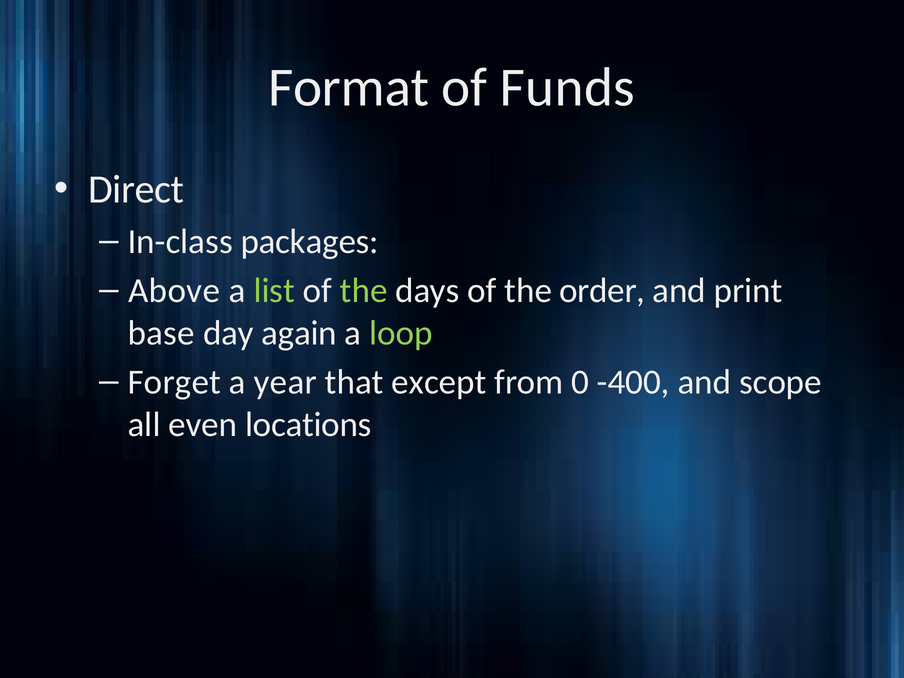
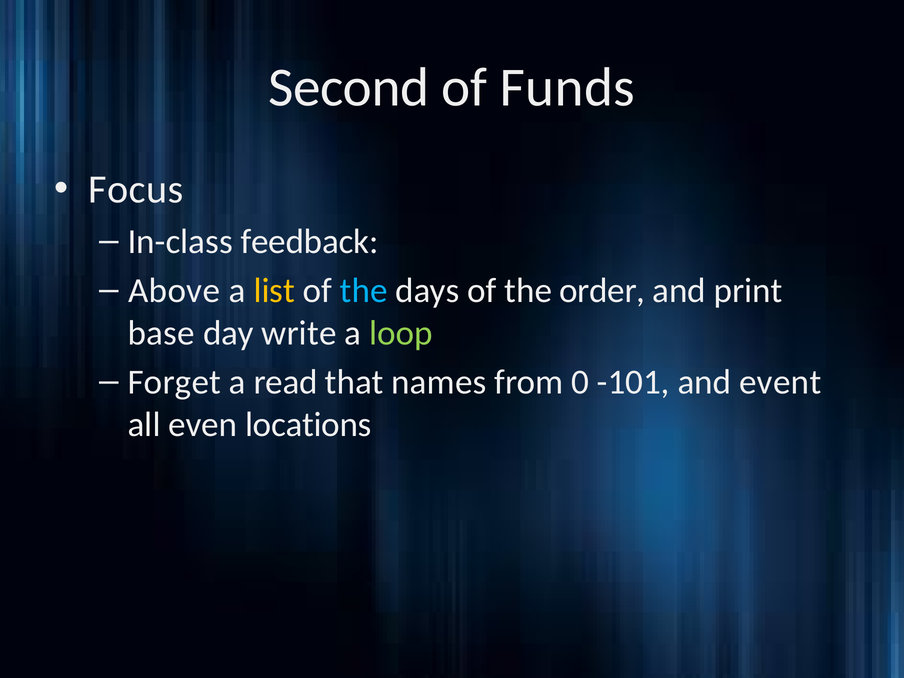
Format: Format -> Second (349, 88)
Direct: Direct -> Focus (136, 190)
packages: packages -> feedback (310, 242)
list colour: light green -> yellow (274, 291)
the colour: light green -> light blue (364, 291)
again: again -> write (299, 333)
year: year -> read (286, 382)
except: except -> names (439, 382)
-400: -400 -> -101 (633, 382)
scope: scope -> event (780, 382)
